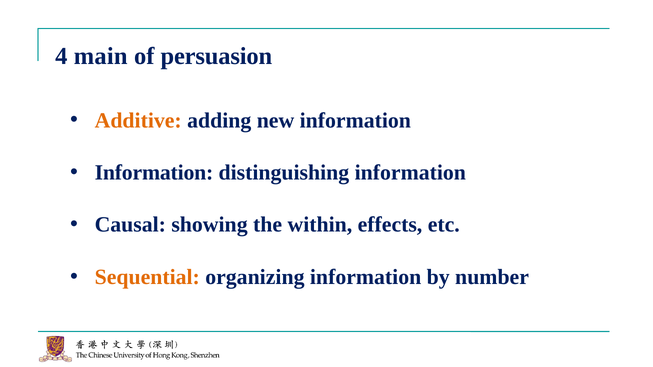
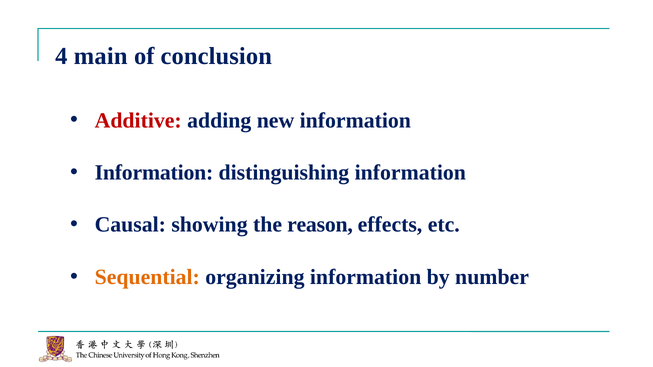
persuasion: persuasion -> conclusion (216, 56)
Additive colour: orange -> red (138, 120)
within: within -> reason (320, 225)
